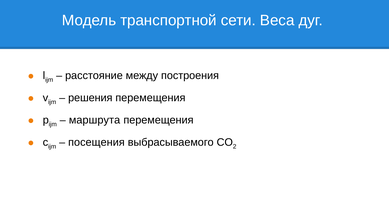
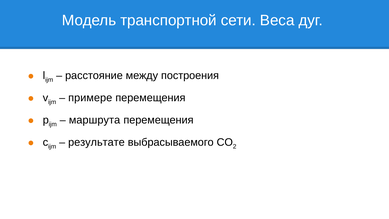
решения: решения -> примере (90, 98)
посещения: посещения -> результате (96, 142)
